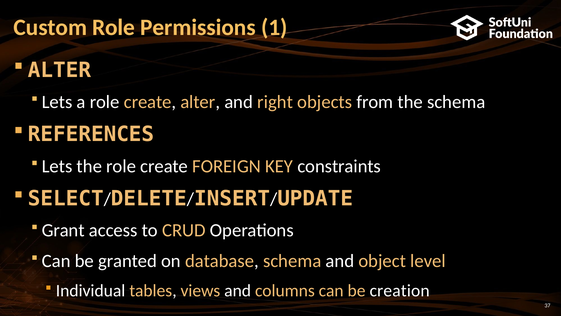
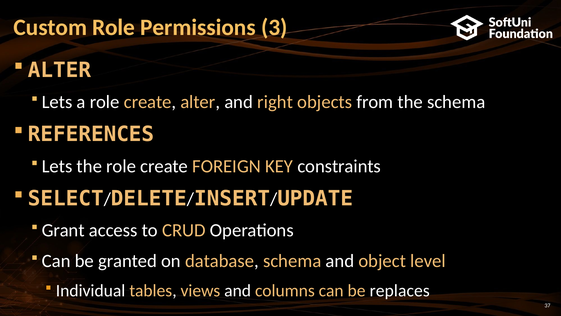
1: 1 -> 3 (274, 27)
creation: creation -> replaces (400, 290)
